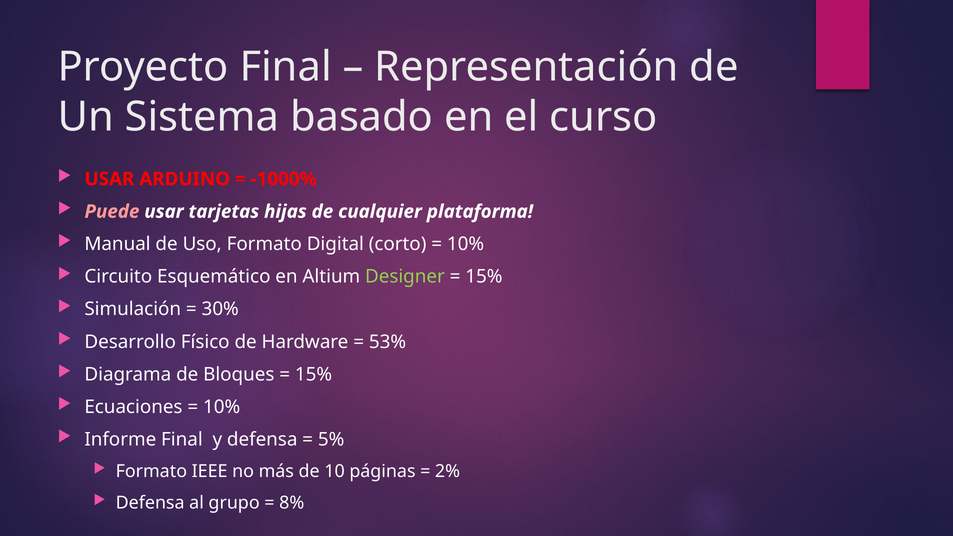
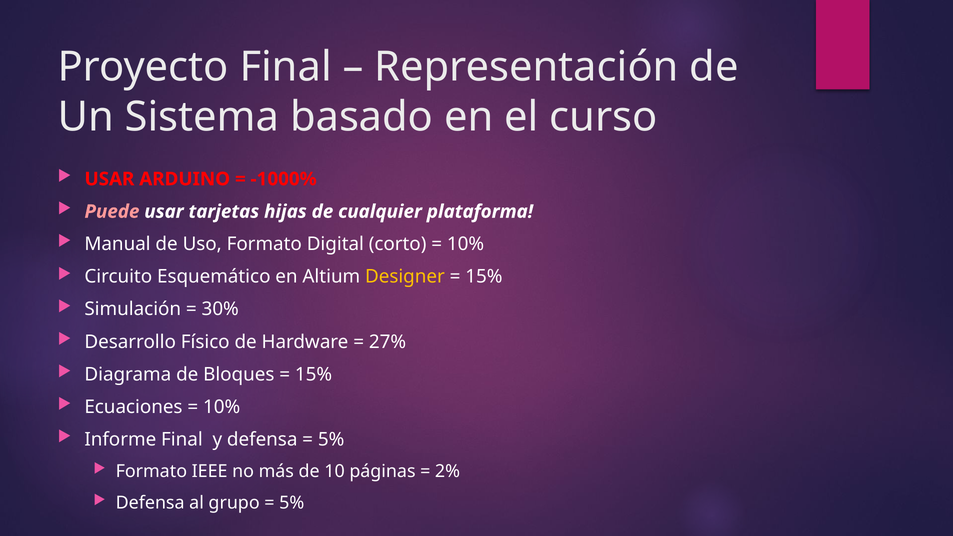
Designer colour: light green -> yellow (405, 277)
53%: 53% -> 27% (387, 342)
8%: 8% -> 5% (292, 503)
